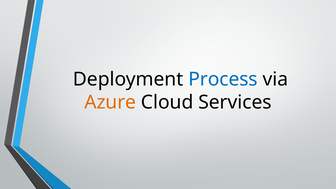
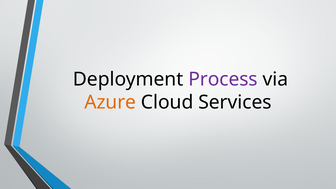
Process colour: blue -> purple (223, 79)
